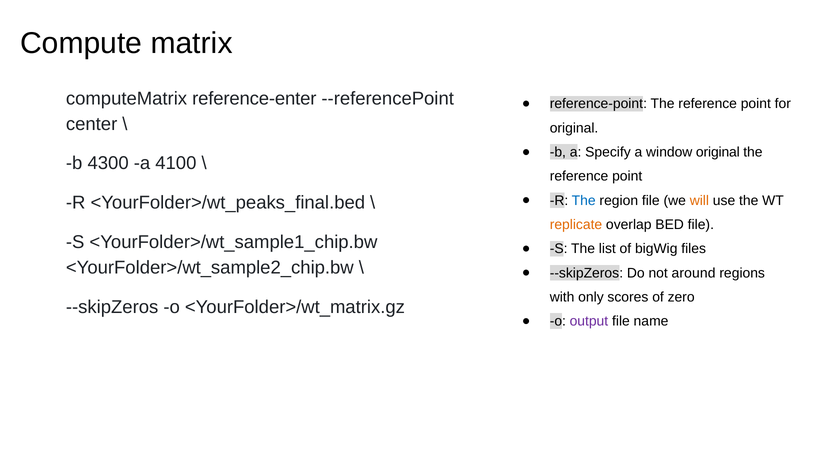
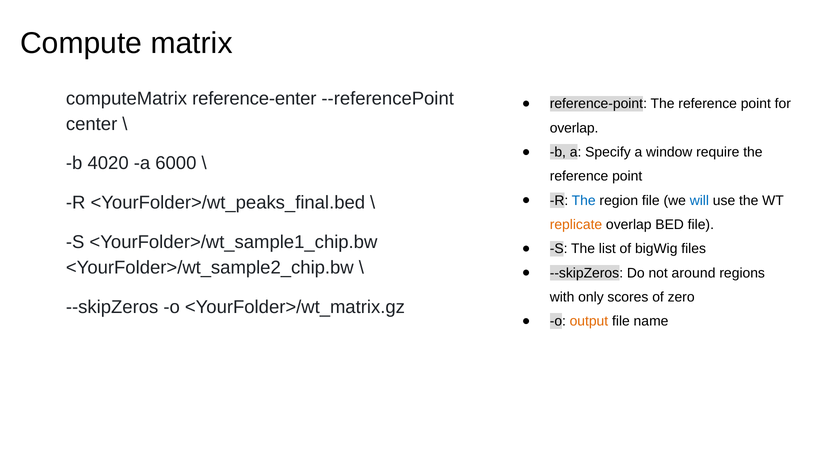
original: original -> overlap (574, 128)
window original: original -> require (718, 152)
4300: 4300 -> 4020 (108, 163)
4100: 4100 -> 6000 (176, 163)
will colour: orange -> blue (699, 201)
output colour: purple -> orange (589, 321)
